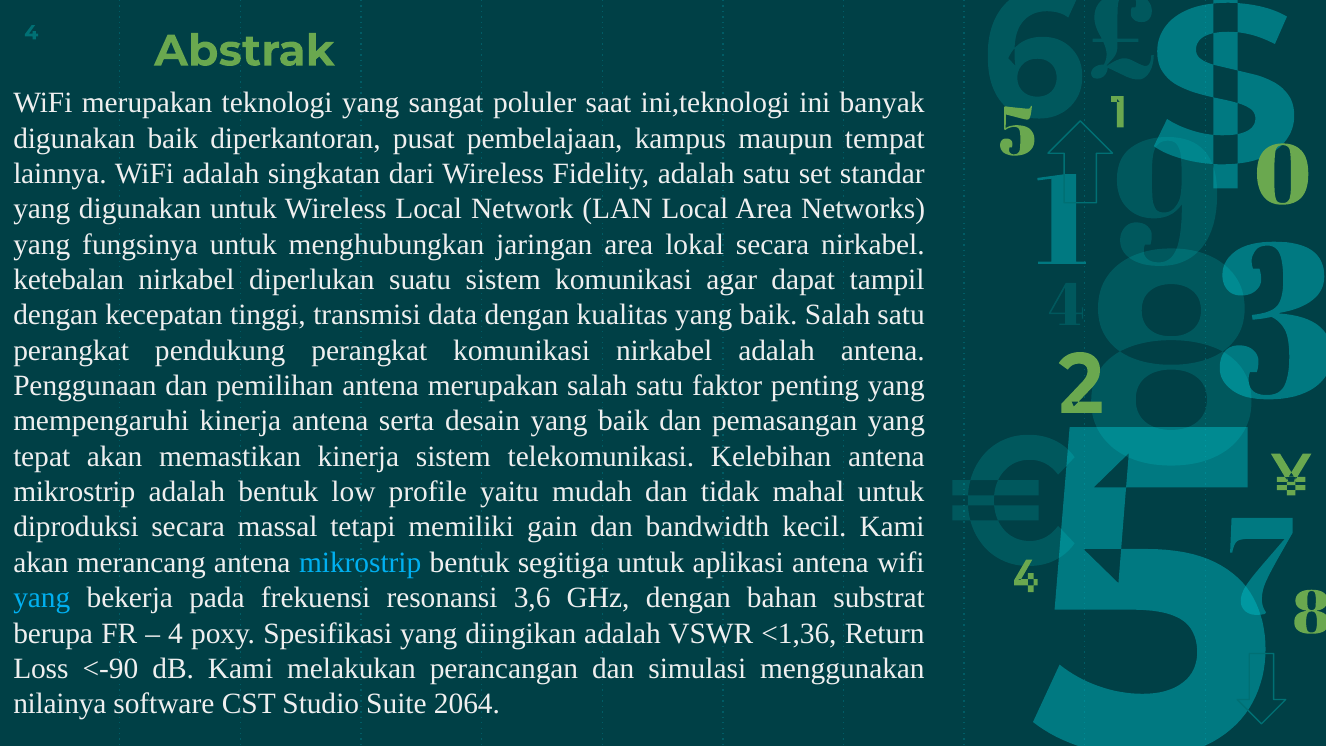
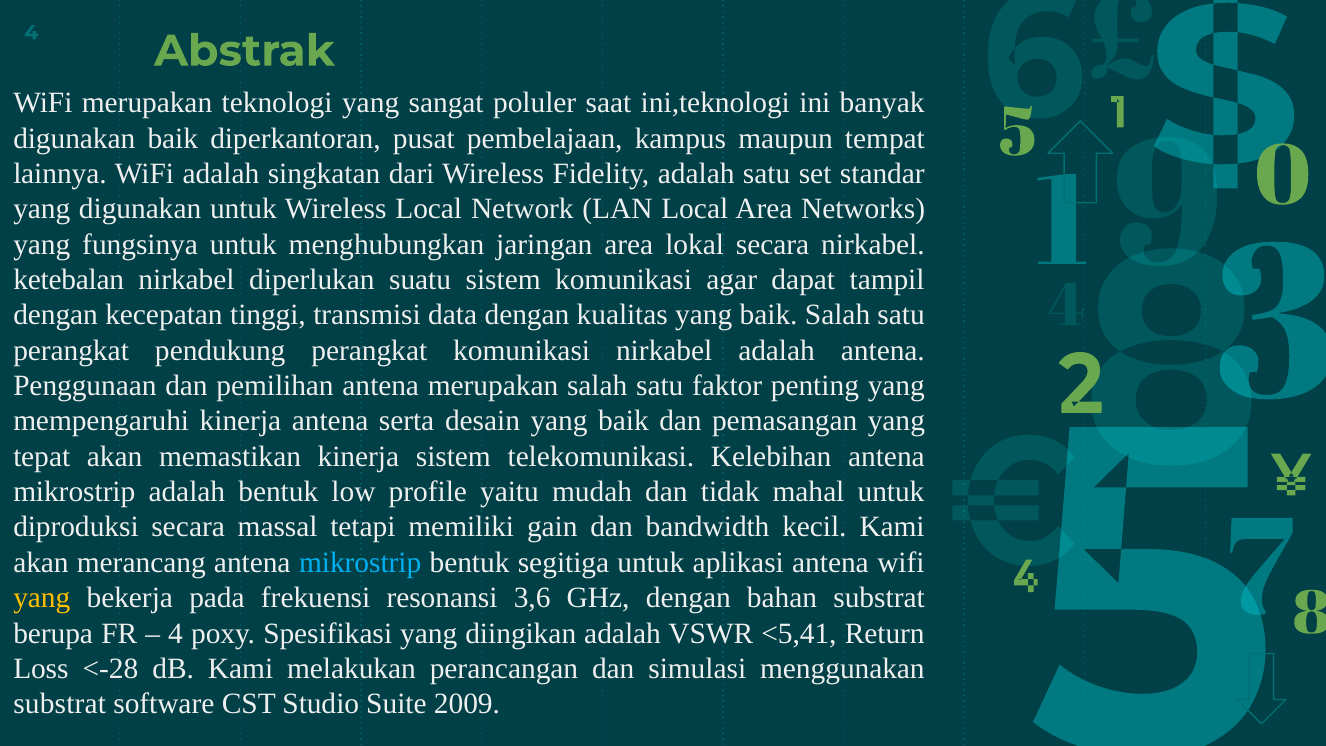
yang colour: light blue -> yellow (42, 598)
<1,36: <1,36 -> <5,41 (799, 633)
<-90: <-90 -> <-28 (111, 669)
nilainya: nilainya -> substrat (60, 704)
2064: 2064 -> 2009 (467, 704)
